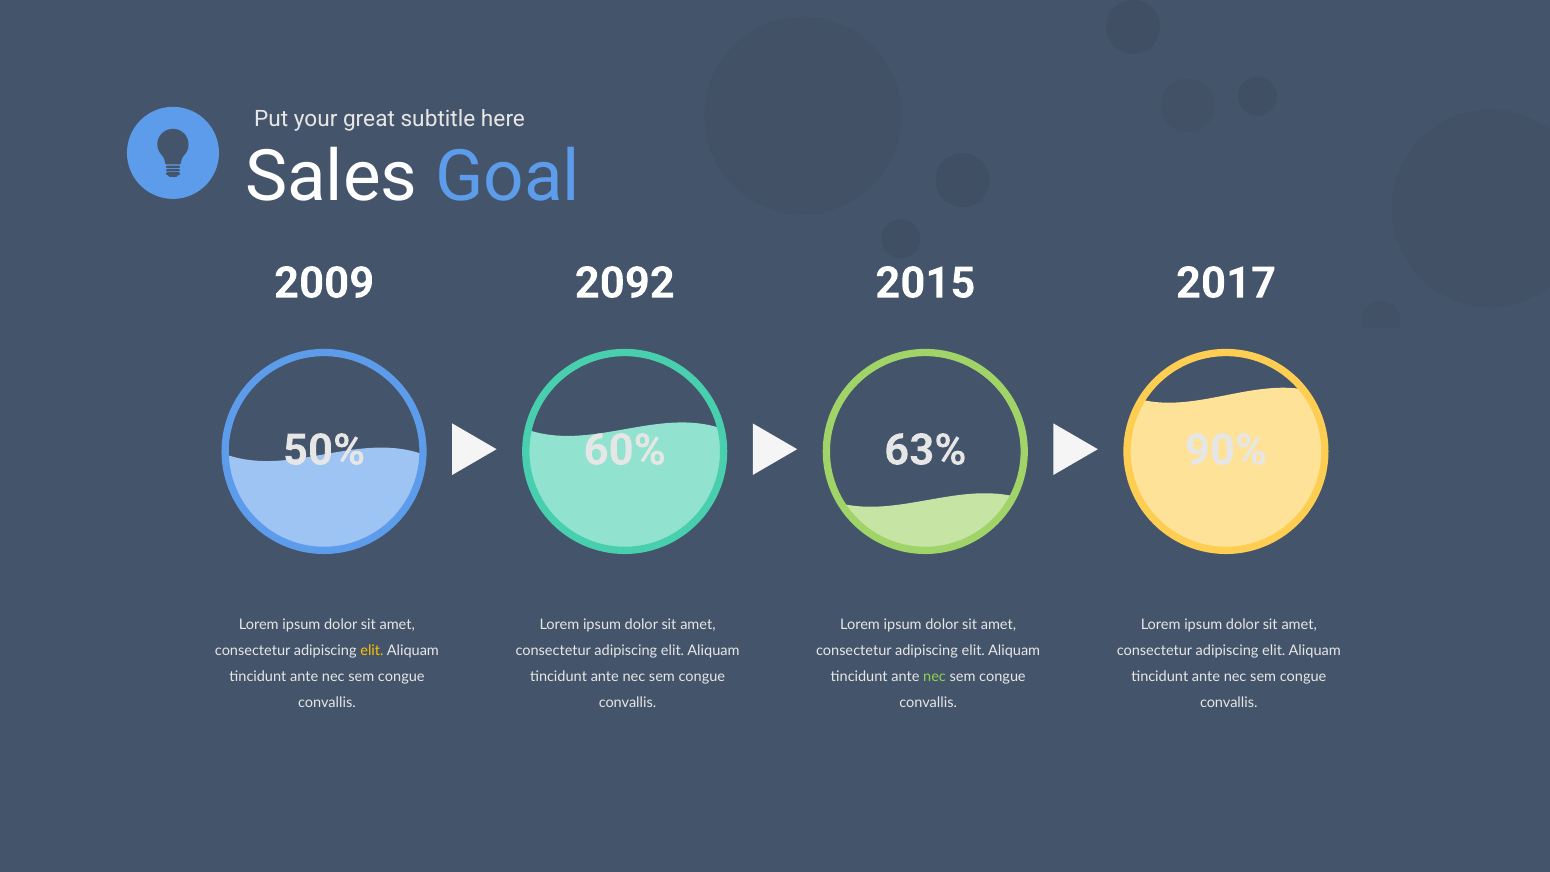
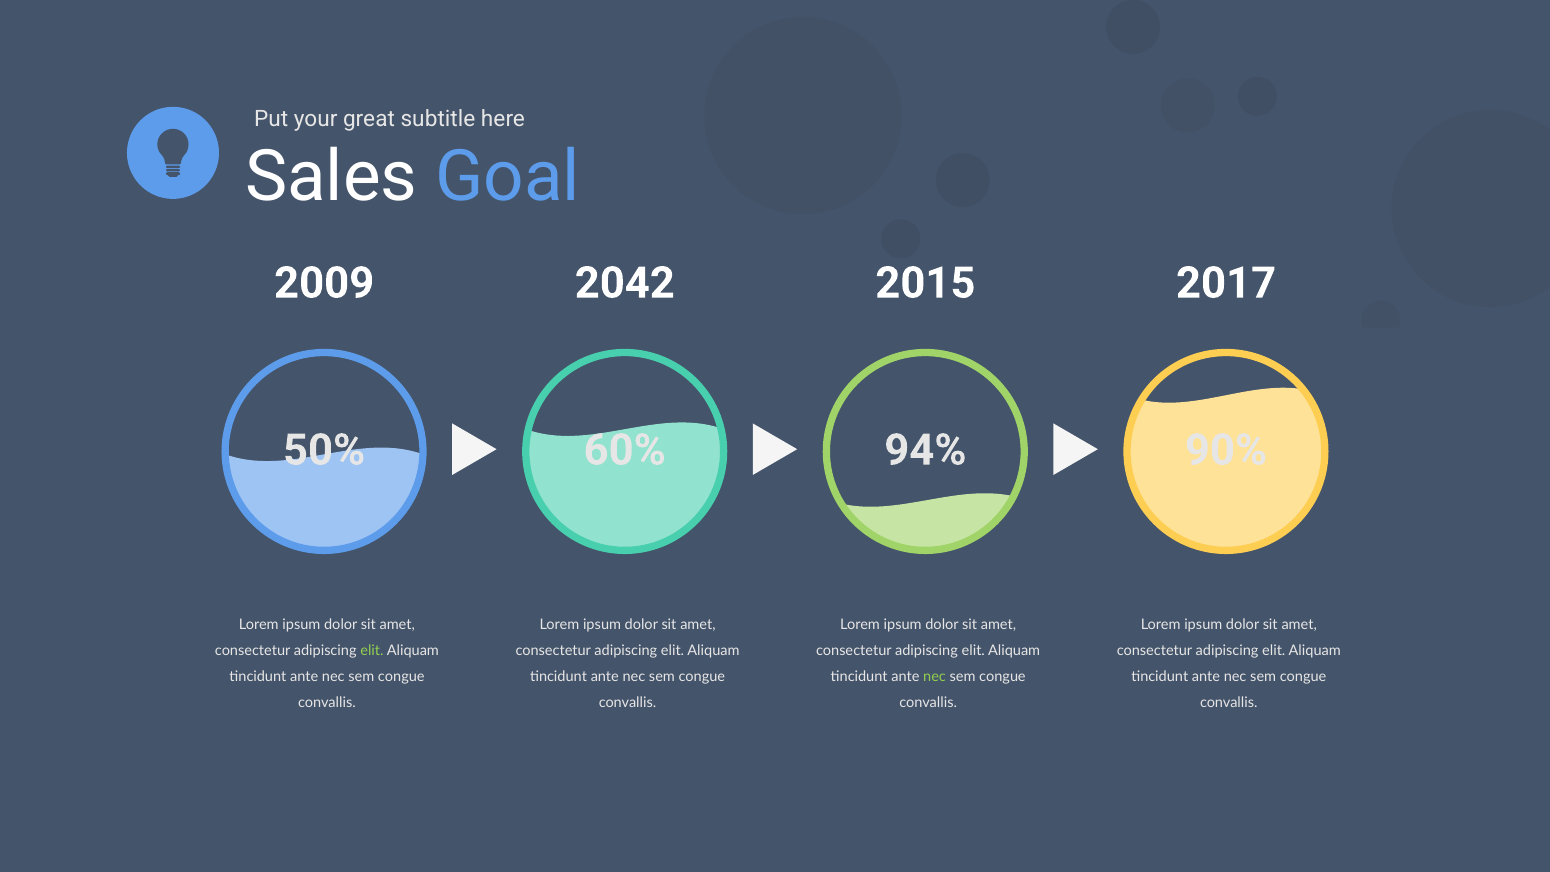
2092: 2092 -> 2042 (625, 283)
63%: 63% -> 94% (925, 450)
elit colour: yellow -> light green (372, 651)
